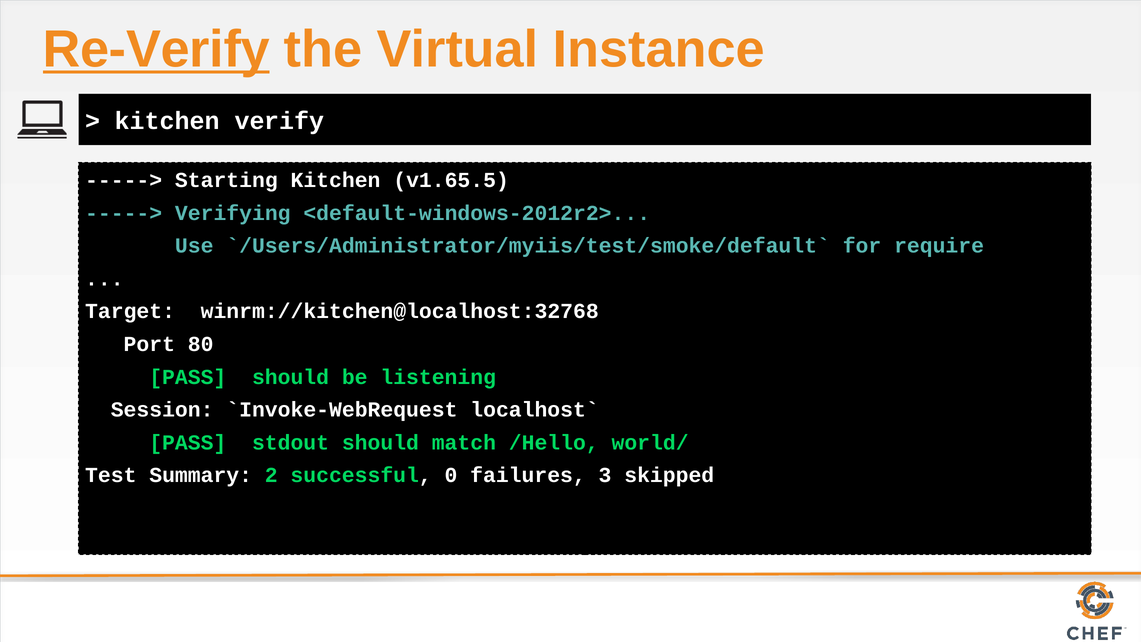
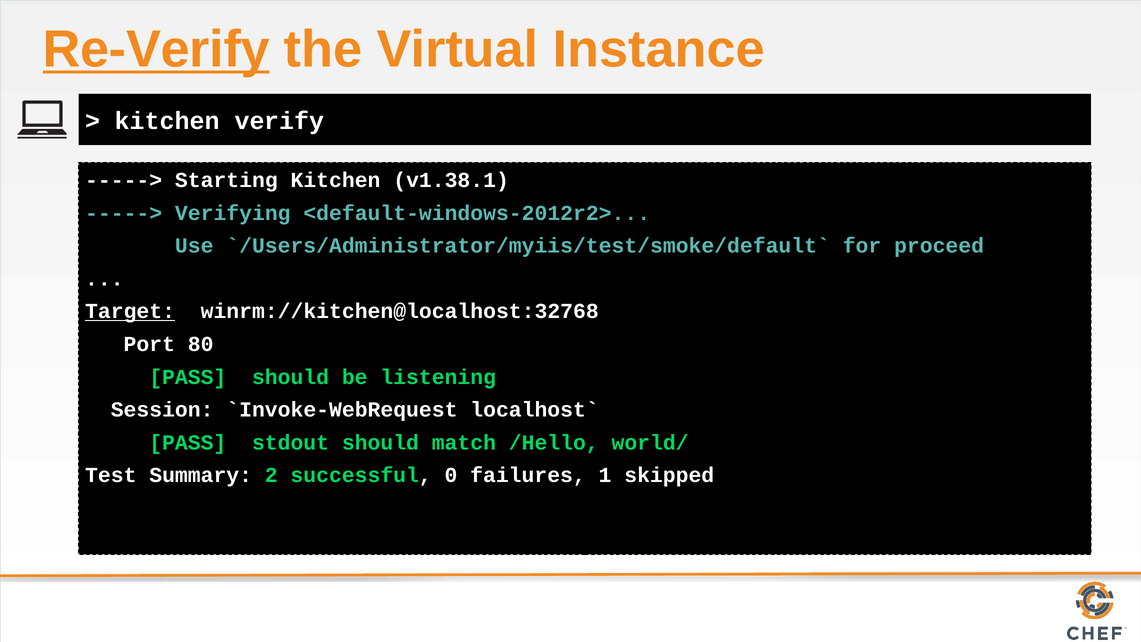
v1.65.5: v1.65.5 -> v1.38.1 (451, 180)
require: require -> proceed (939, 246)
Target underline: none -> present (130, 311)
3: 3 -> 1 (605, 475)
